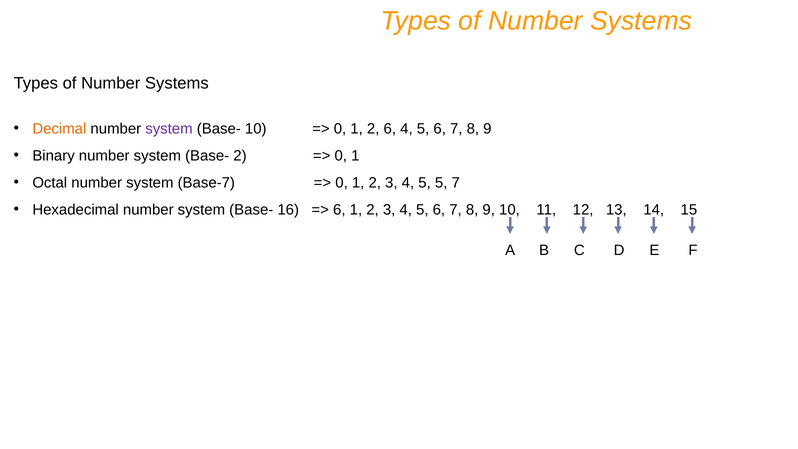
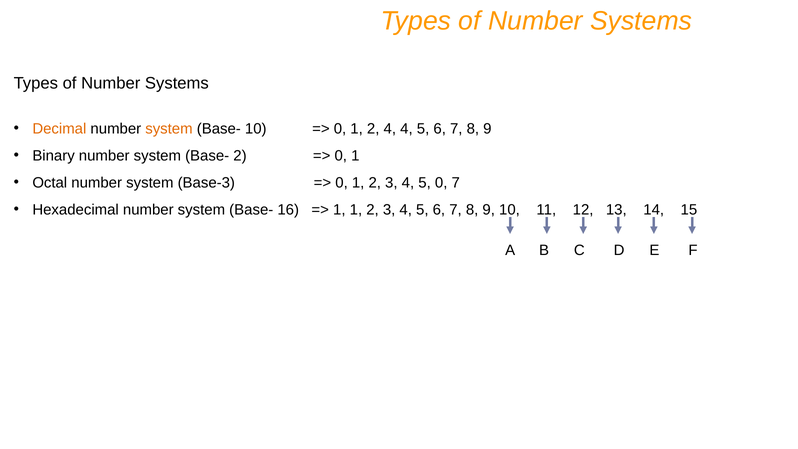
system colour: purple -> orange (169, 129)
2 6: 6 -> 4 (390, 129)
Base-7: Base-7 -> Base-3 (206, 183)
5 5: 5 -> 0 (441, 183)
6: 6 -> 1 (339, 210)
